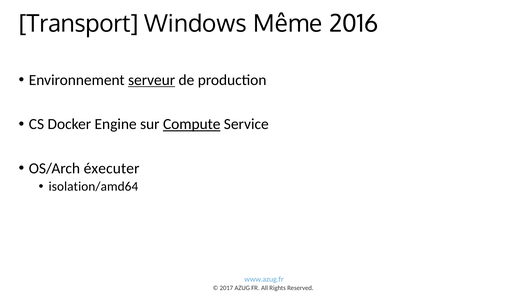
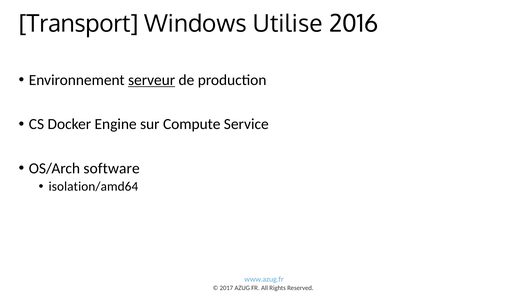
Même: Même -> Utilise (288, 24)
Compute underline: present -> none (192, 124)
éxecuter: éxecuter -> software (112, 168)
